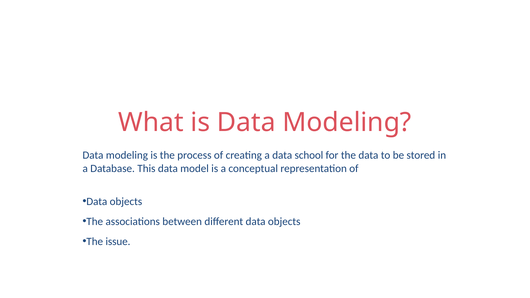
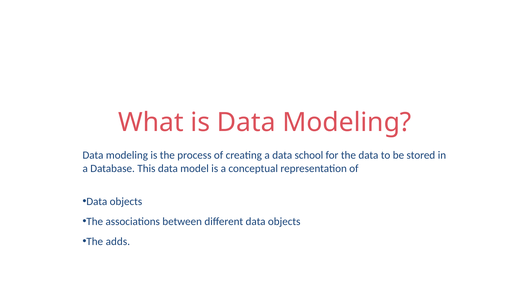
issue: issue -> adds (118, 241)
